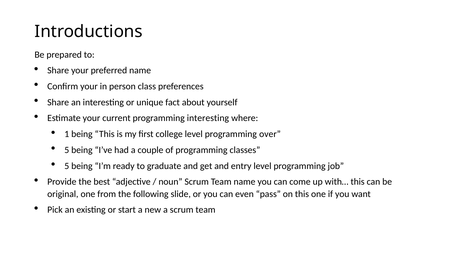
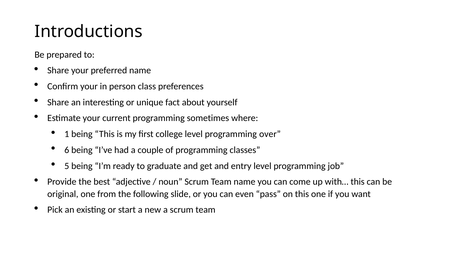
programming interesting: interesting -> sometimes (208, 118)
5: 5 -> 6 (67, 150)
